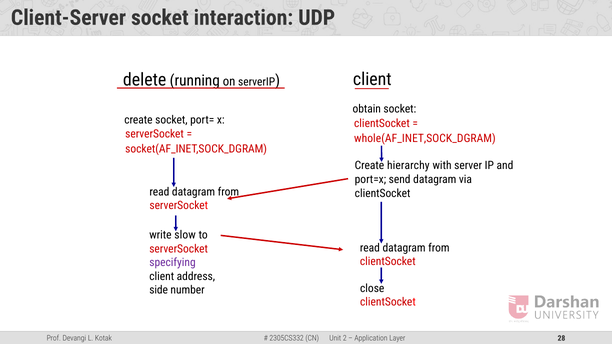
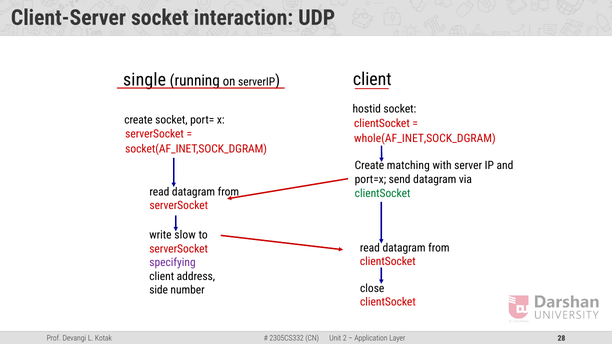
delete: delete -> single (145, 80)
obtain: obtain -> hostid (367, 109)
hierarchy: hierarchy -> matching (408, 166)
clientSocket colour: black -> green (383, 193)
